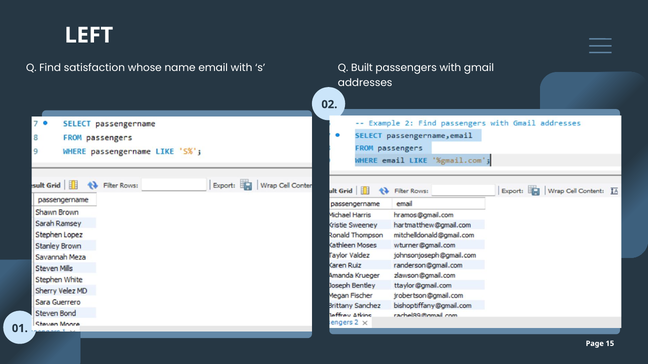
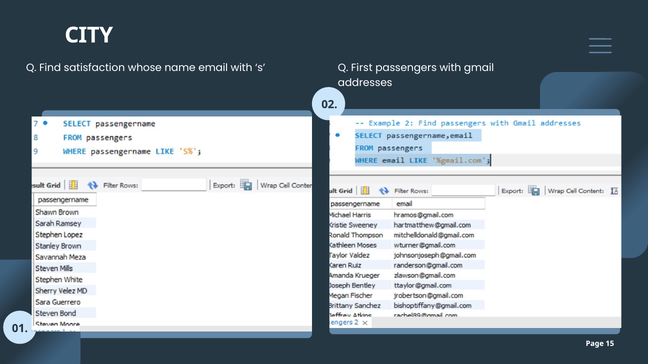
LEFT: LEFT -> CITY (89, 35)
Built: Built -> First (362, 68)
